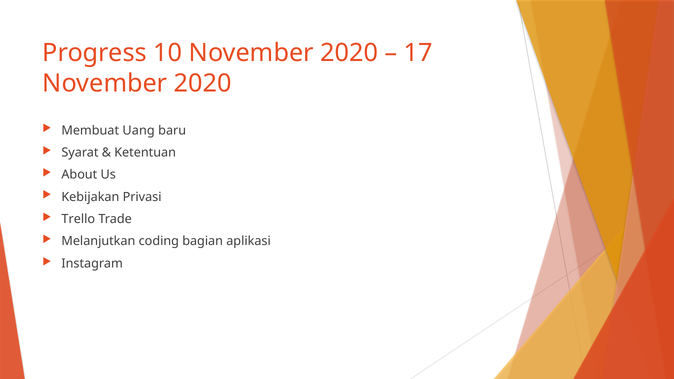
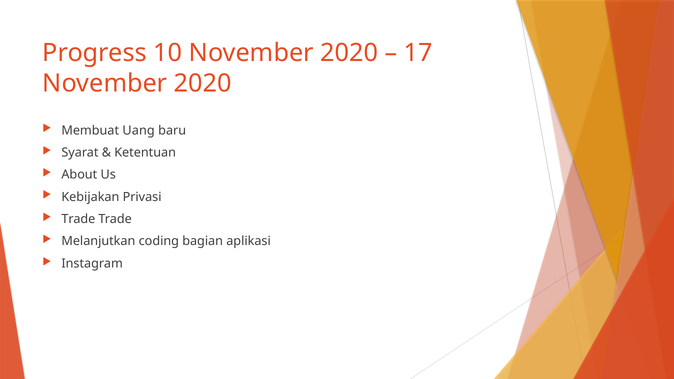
Trello: Trello -> Trade (78, 219)
